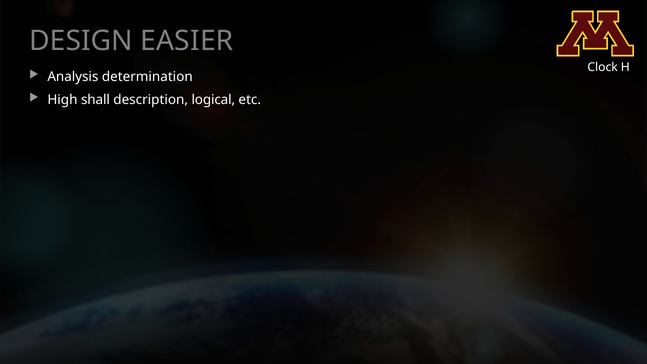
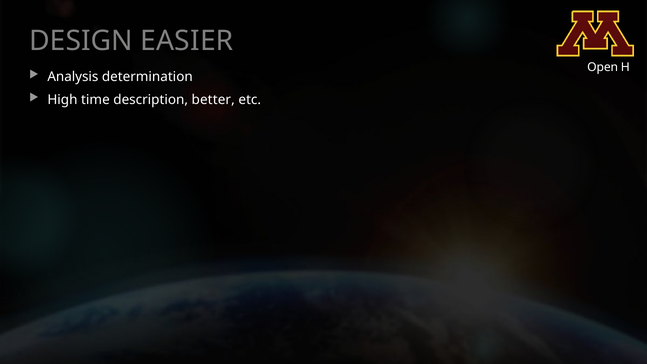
Clock: Clock -> Open (603, 67)
shall: shall -> time (95, 100)
logical: logical -> better (213, 100)
